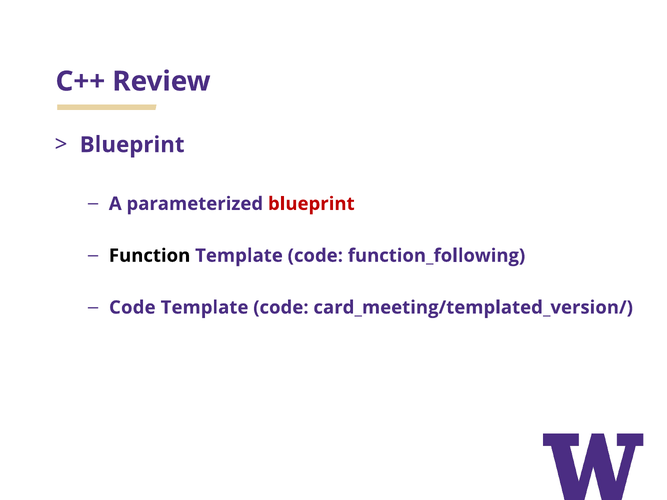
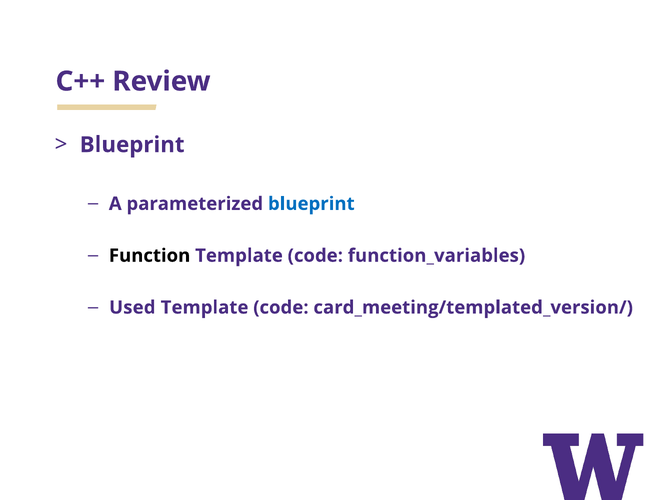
blueprint colour: red -> blue (311, 204)
function_following: function_following -> function_variables (436, 256)
Code: Code -> Used (132, 308)
